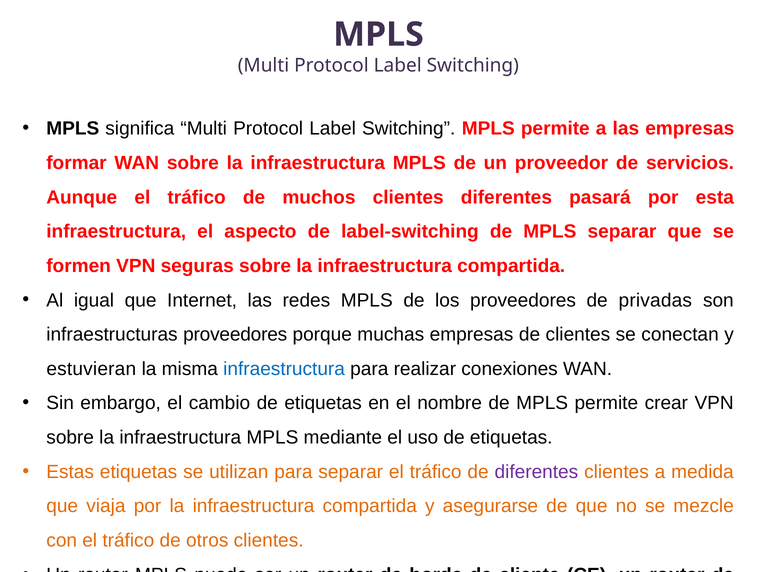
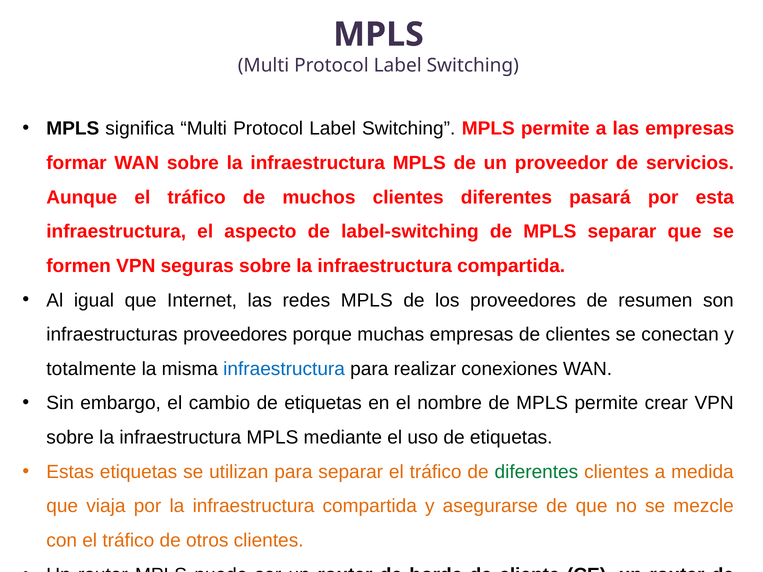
privadas: privadas -> resumen (655, 300)
estuvieran: estuvieran -> totalmente (91, 369)
diferentes colour: purple -> green (536, 472)
